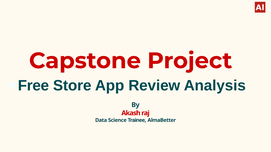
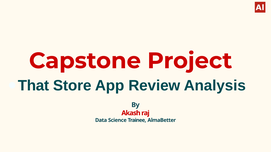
Free: Free -> That (33, 86)
